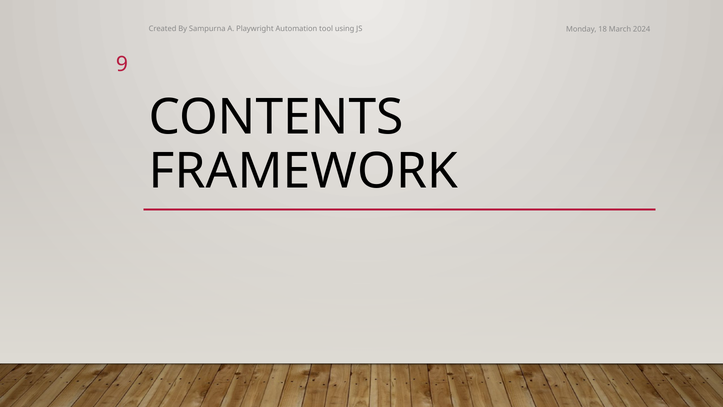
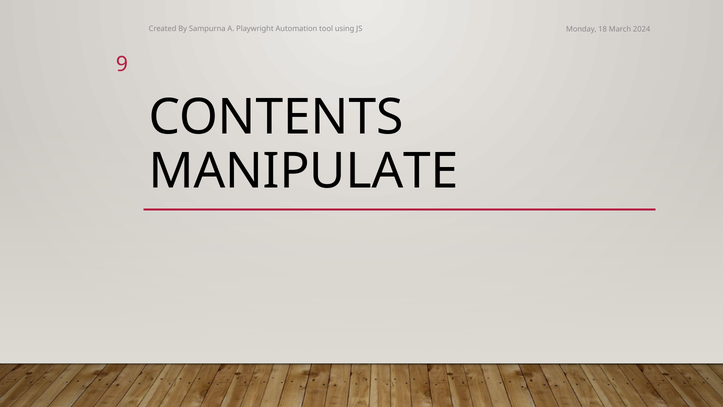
FRAMEWORK: FRAMEWORK -> MANIPULATE (304, 171)
